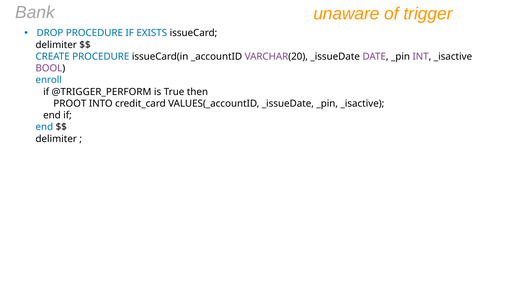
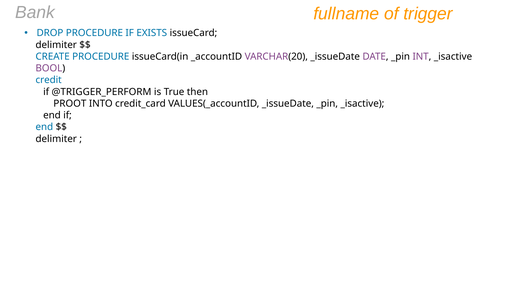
unaware: unaware -> fullname (346, 14)
enroll: enroll -> credit (49, 80)
